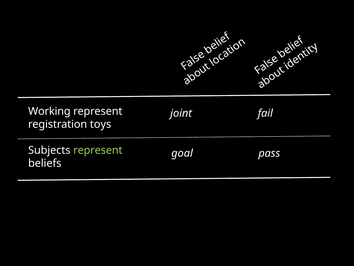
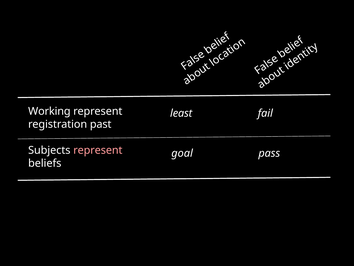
joint: joint -> least (181, 113)
toys: toys -> past (101, 124)
represent colour: light green -> pink (98, 150)
